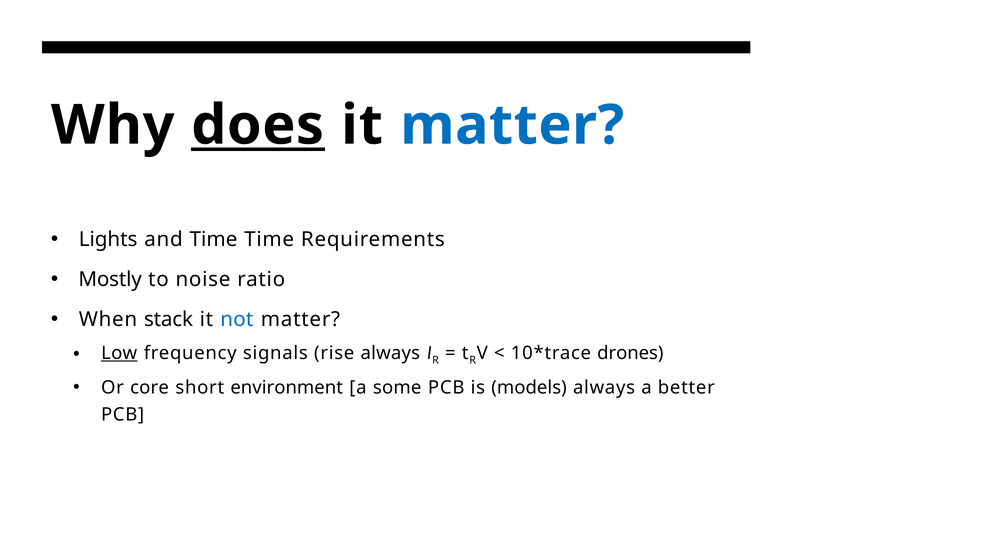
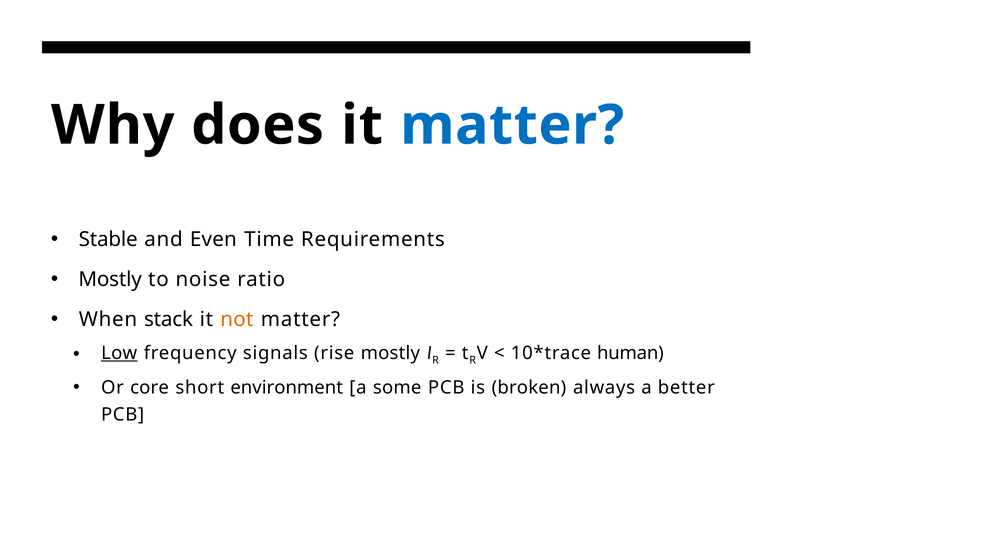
does underline: present -> none (258, 125)
Lights: Lights -> Stable (108, 240)
and Time: Time -> Even (213, 240)
not colour: blue -> orange (237, 320)
rise always: always -> mostly (390, 353)
drones: drones -> human (630, 353)
models: models -> broken (529, 388)
